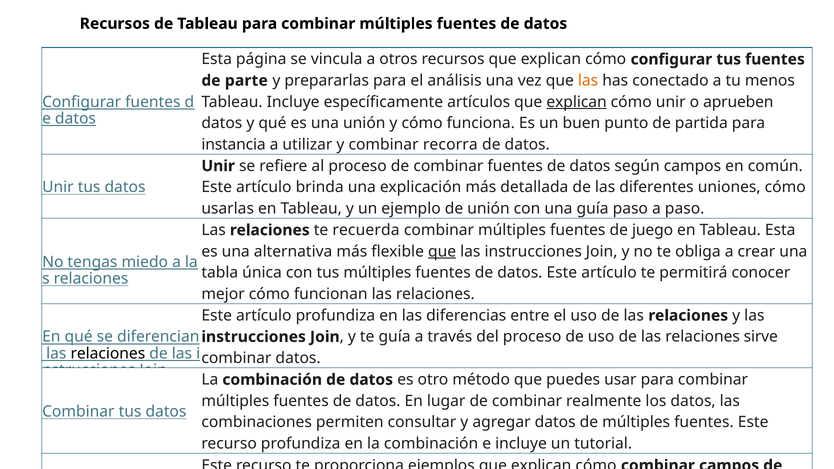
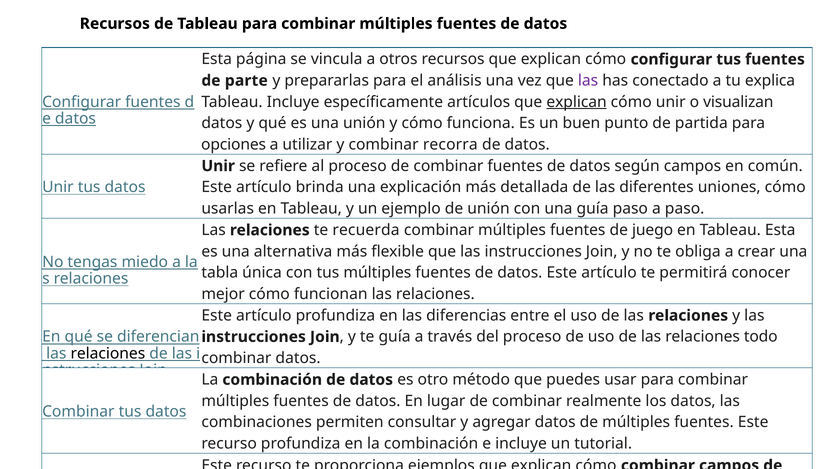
las colour: orange -> purple (588, 81)
menos: menos -> explica (770, 81)
aprueben: aprueben -> visualizan (738, 102)
instancia: instancia -> opciones (234, 144)
que underline: present -> none (442, 251)
sirve: sirve -> todo (761, 337)
